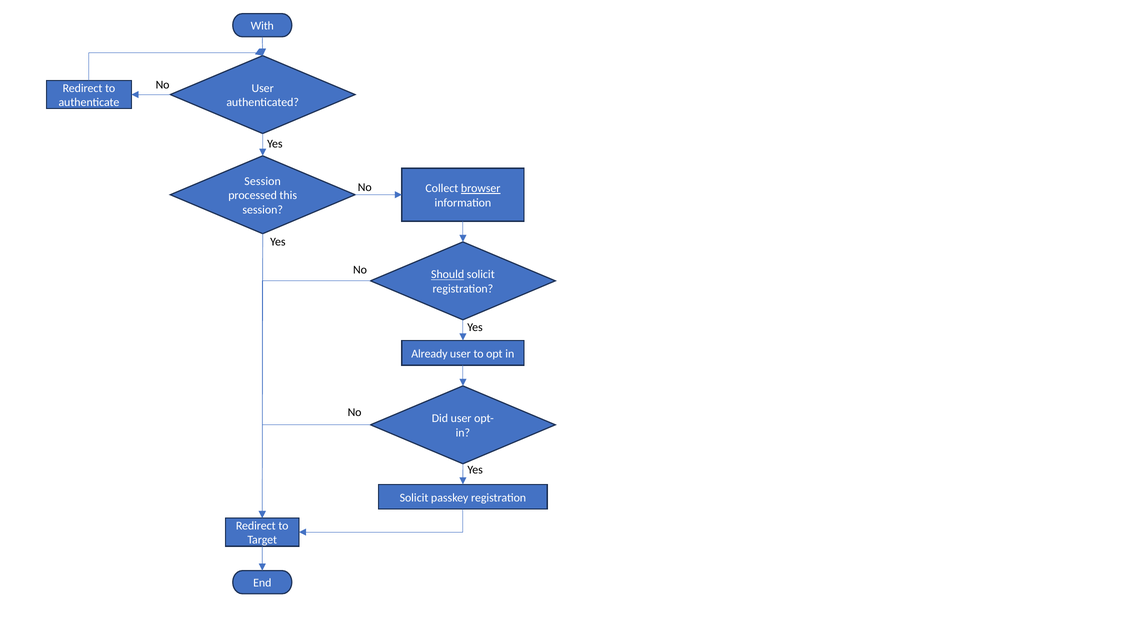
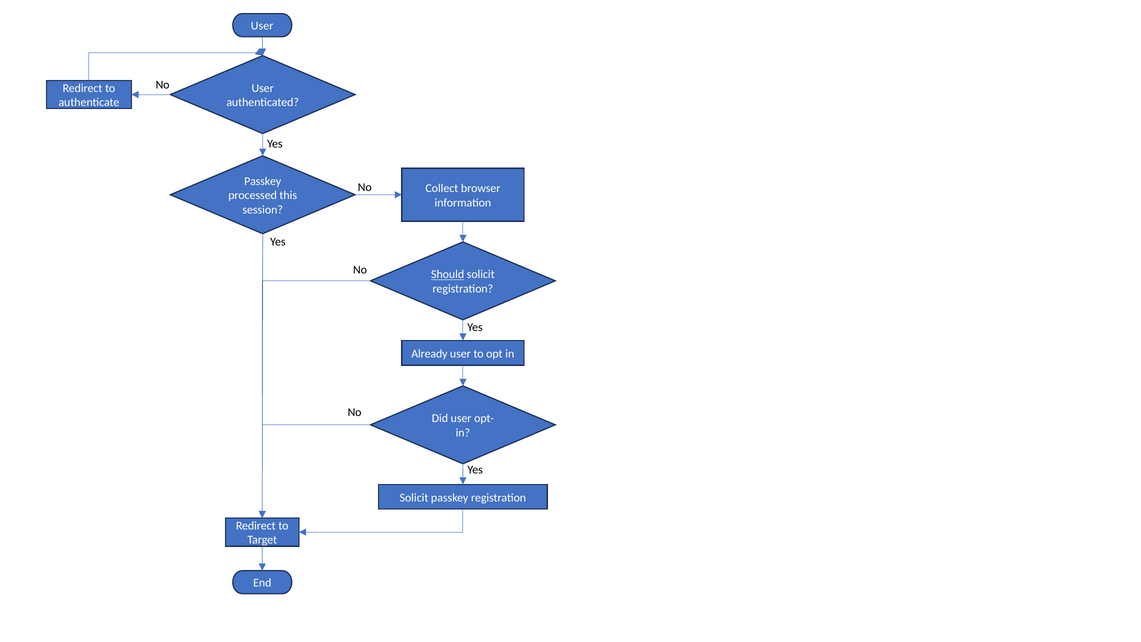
With: With -> User (262, 26)
Session: Session -> Passkey (263, 181)
browser underline: present -> none (481, 188)
